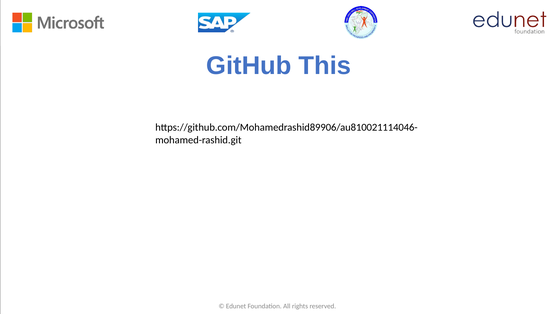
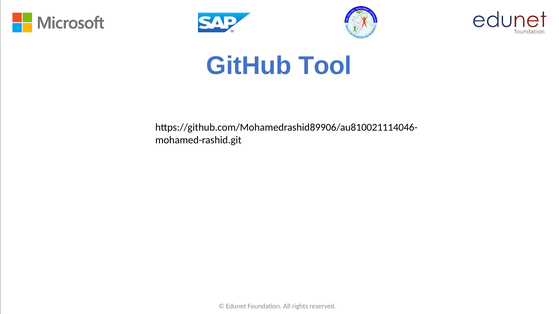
This: This -> Tool (325, 66)
